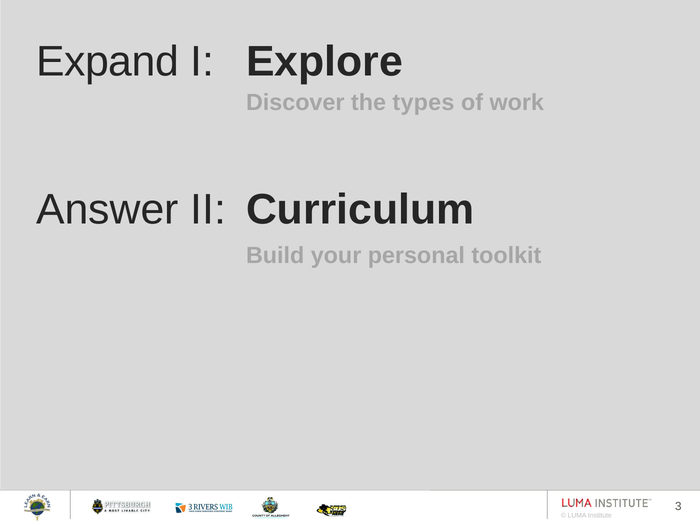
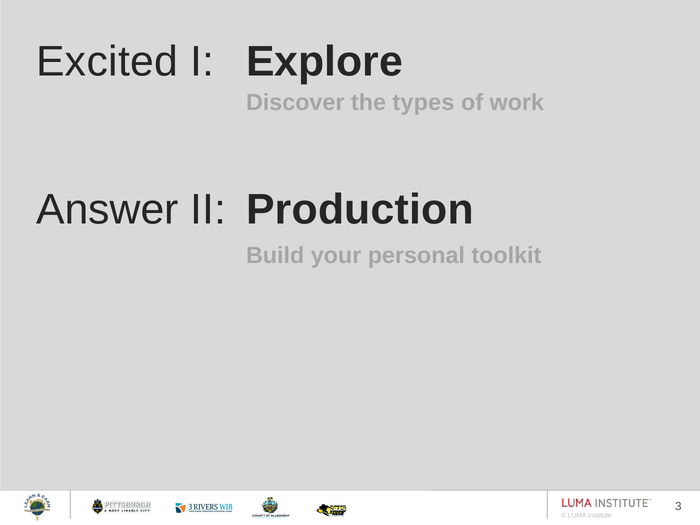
Expand: Expand -> Excited (107, 62)
Curriculum: Curriculum -> Production (360, 209)
